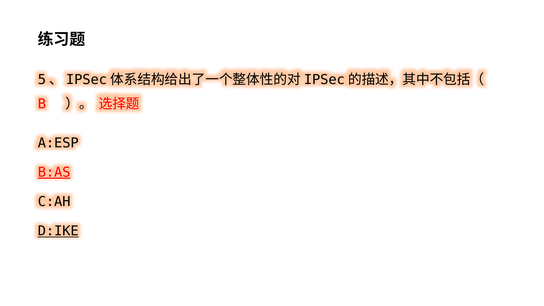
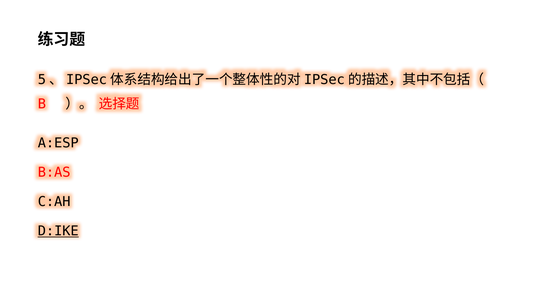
B:AS underline: present -> none (54, 172)
